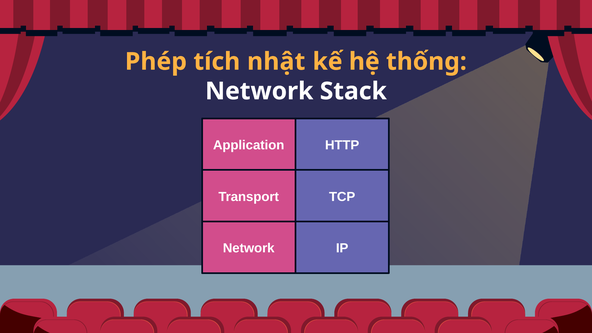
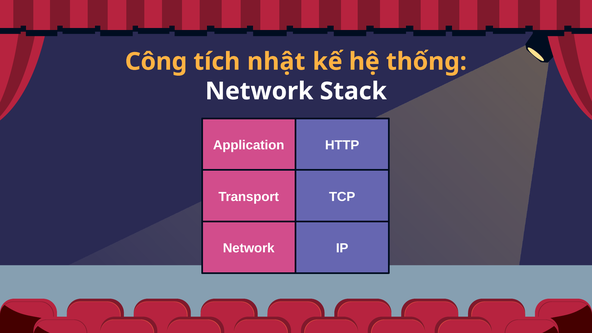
Phép: Phép -> Công (156, 62)
